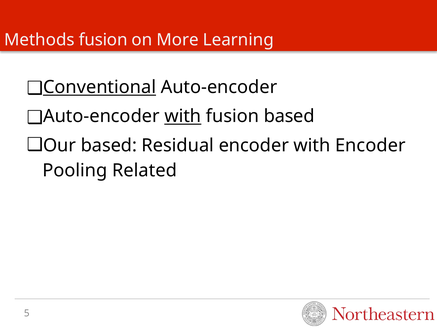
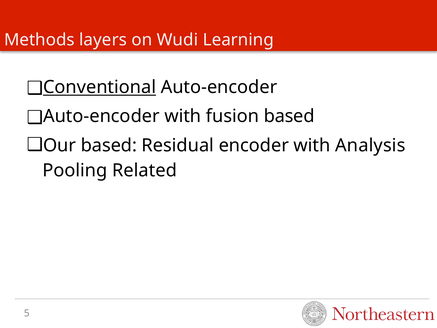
Methods fusion: fusion -> layers (103, 40)
More: More -> Wudi (178, 40)
with underline: present -> none (183, 116)
with Encoder: Encoder -> Analysis (370, 145)
